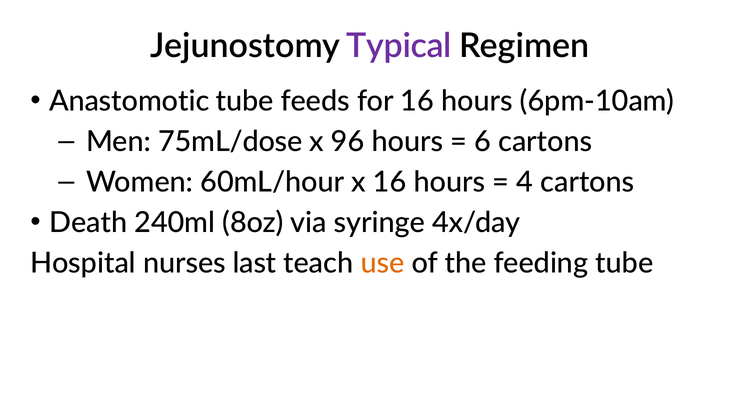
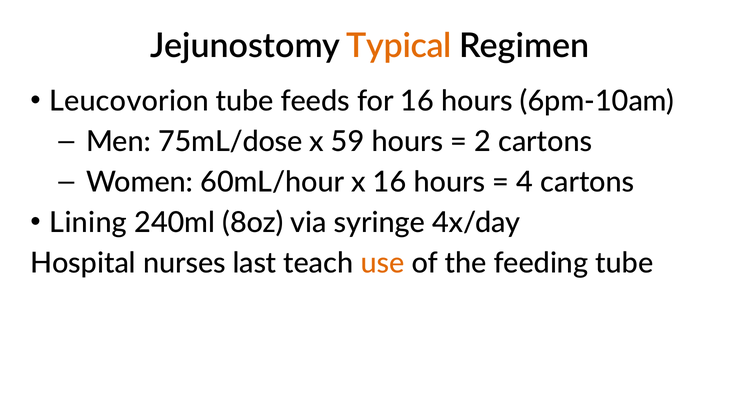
Typical colour: purple -> orange (399, 46)
Anastomotic: Anastomotic -> Leucovorion (129, 101)
96: 96 -> 59 (348, 141)
6: 6 -> 2 (483, 141)
Death: Death -> Lining (88, 222)
